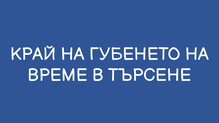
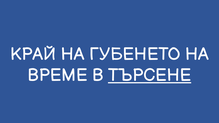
ТЪРСЕНЕ underline: none -> present (150, 75)
